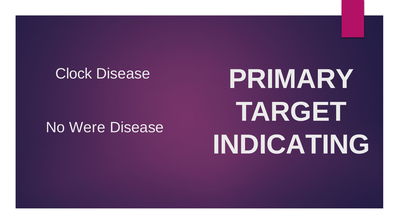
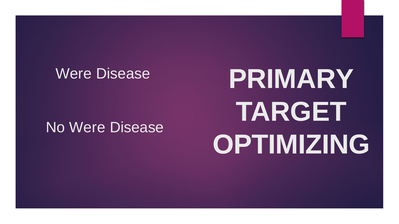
Clock: Clock -> Were (74, 74)
INDICATING: INDICATING -> OPTIMIZING (291, 145)
